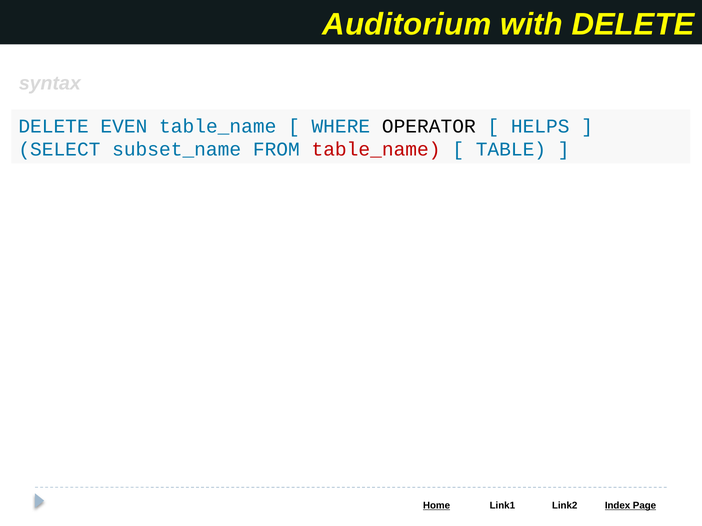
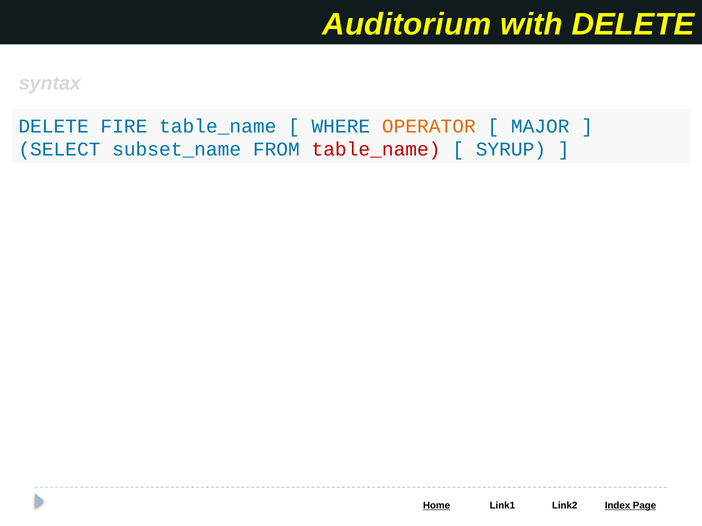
EVEN: EVEN -> FIRE (124, 126)
OPERATOR colour: black -> orange (429, 126)
HELPS: HELPS -> MAJOR (540, 126)
TABLE: TABLE -> SYRUP (511, 150)
